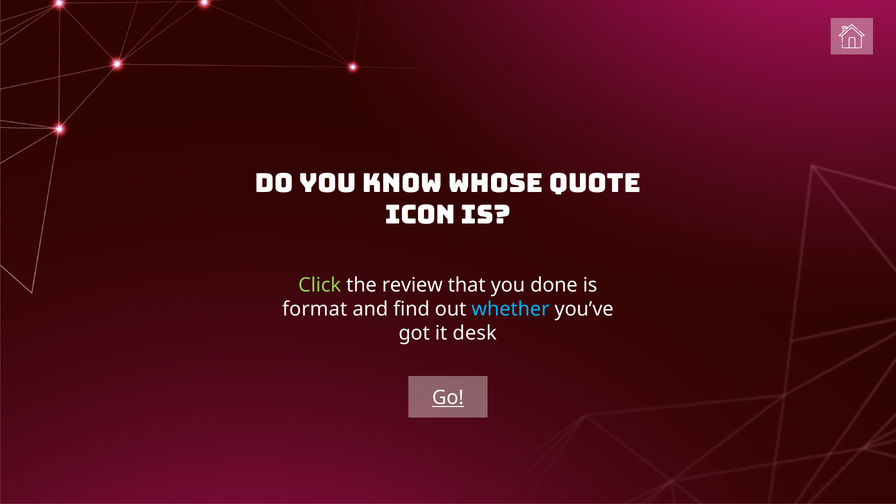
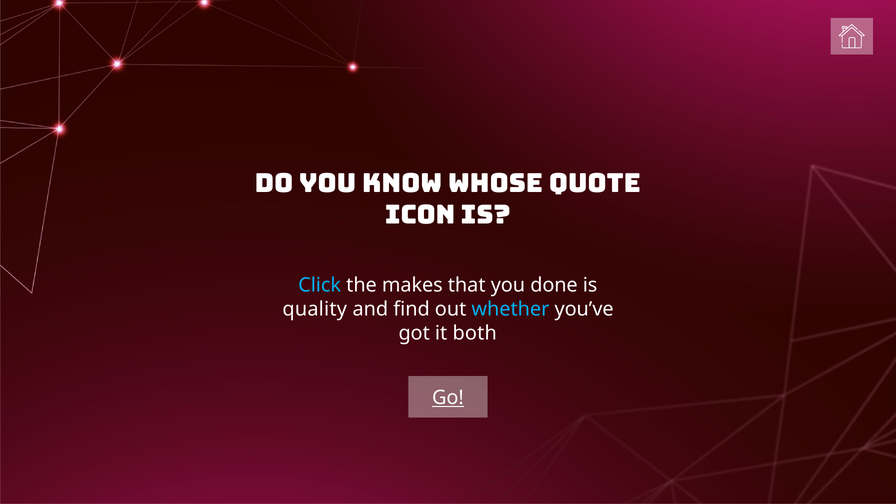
Click colour: light green -> light blue (320, 285)
review: review -> makes (412, 285)
format: format -> quality (315, 309)
desk: desk -> both (475, 333)
